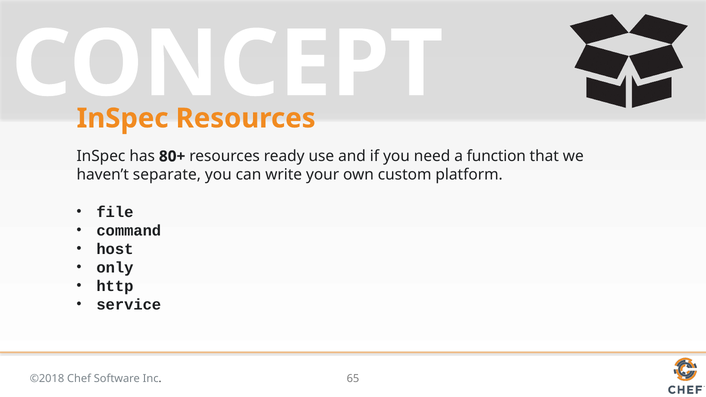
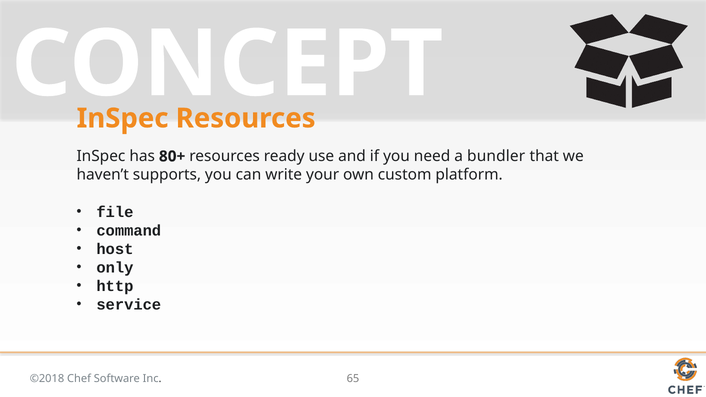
function: function -> bundler (496, 156)
separate: separate -> supports (167, 175)
